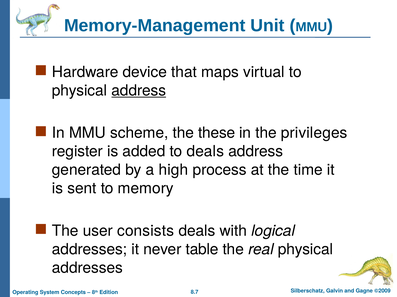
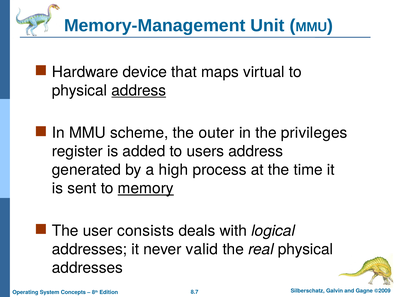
these: these -> outer (216, 133)
to deals: deals -> users (205, 152)
memory underline: none -> present (146, 189)
table: table -> valid (202, 250)
